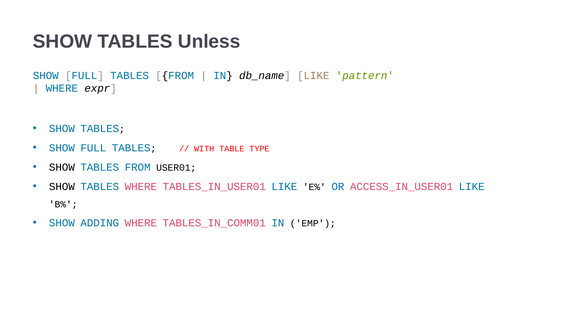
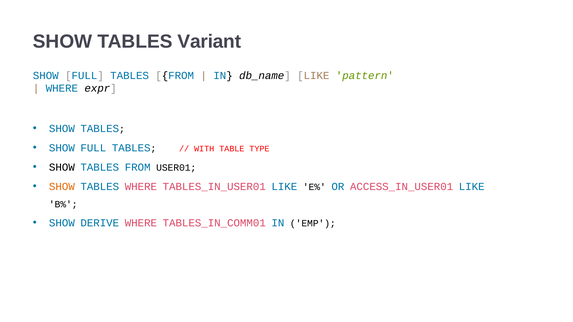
Unless: Unless -> Variant (209, 41)
SHOW colour: black -> orange (62, 187)
ADDING: ADDING -> DERIVE (100, 223)
